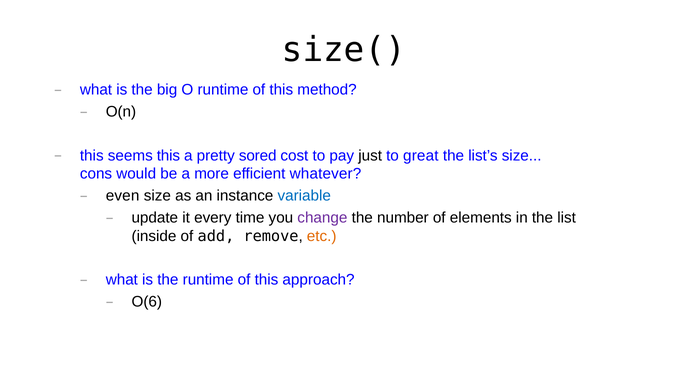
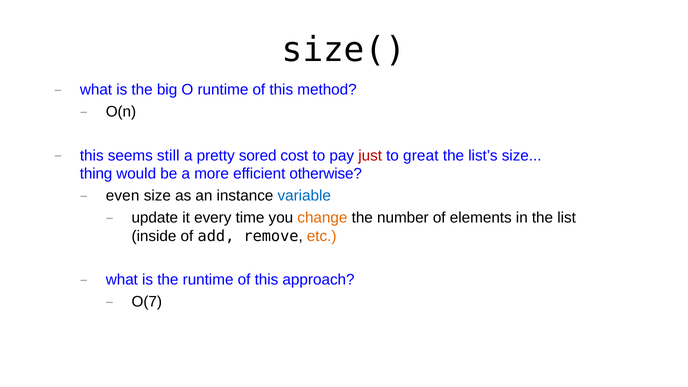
seems this: this -> still (168, 156)
just colour: black -> red (370, 156)
cons: cons -> thing (96, 174)
whatever: whatever -> otherwise (326, 174)
change colour: purple -> orange (322, 218)
O(6: O(6 -> O(7 (147, 302)
